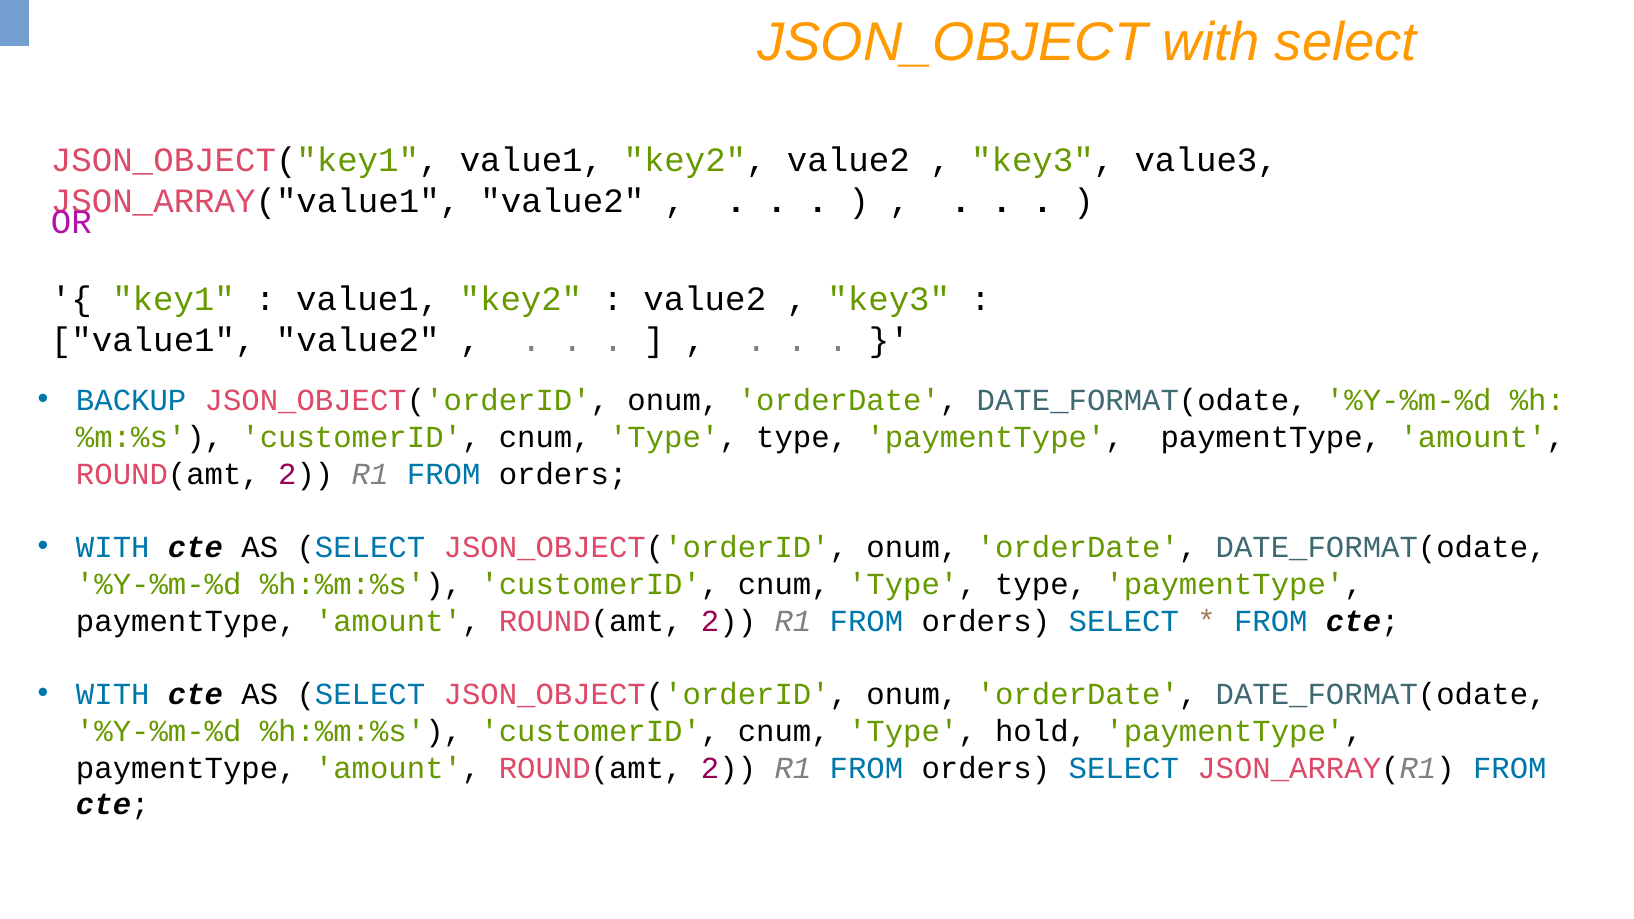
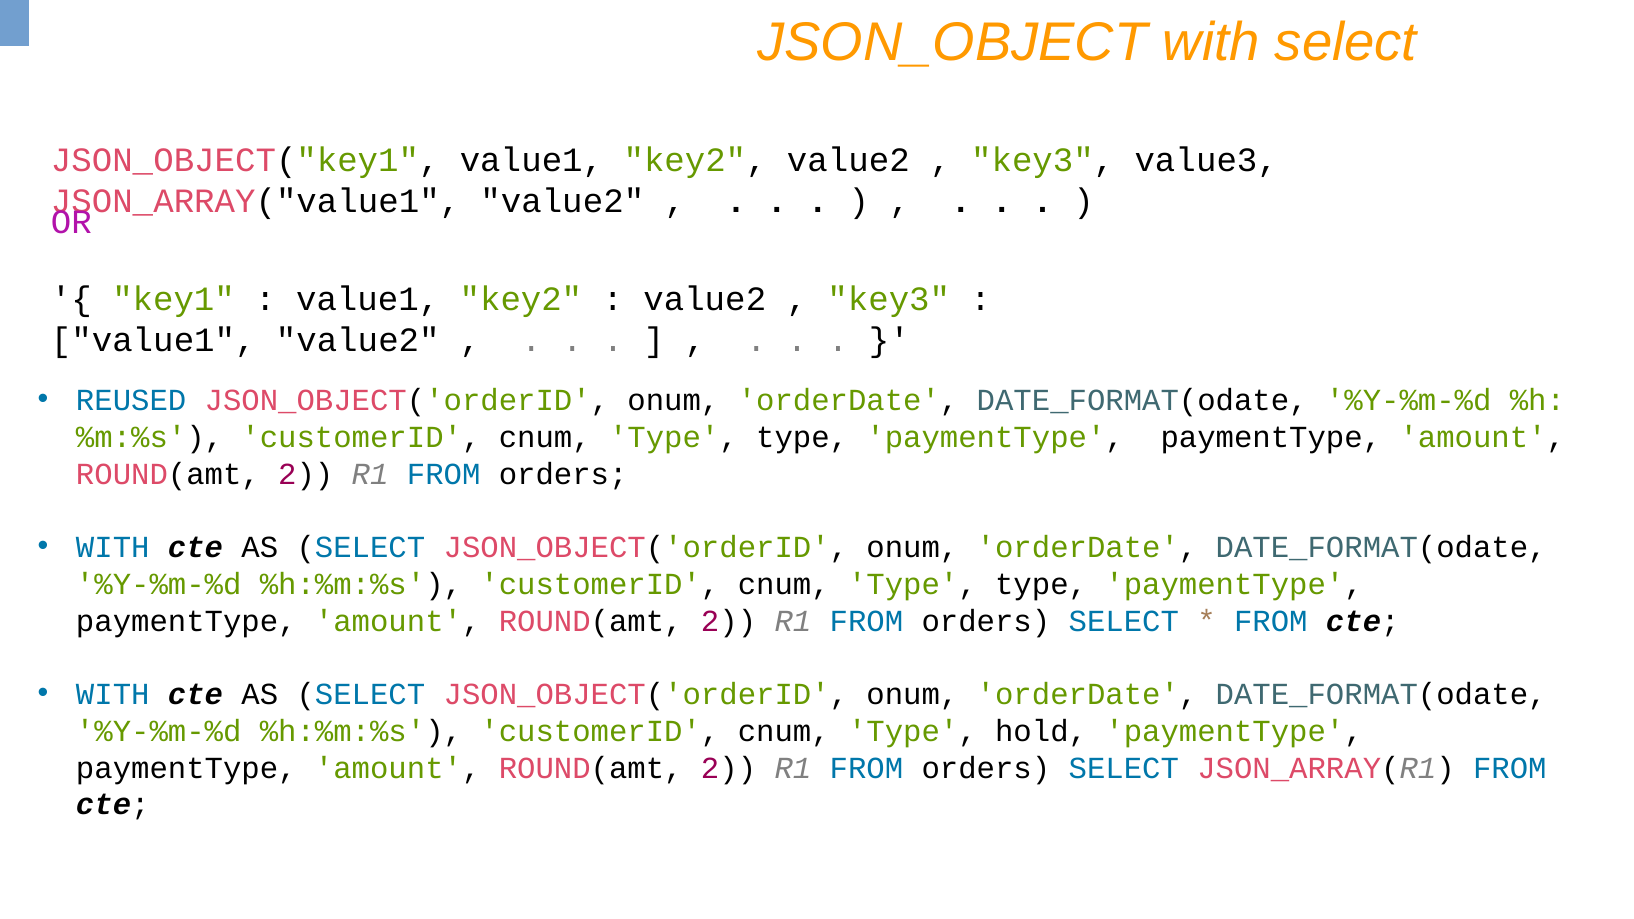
BACKUP: BACKUP -> REUSED (131, 400)
